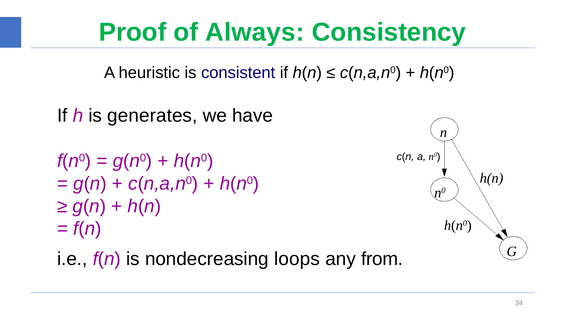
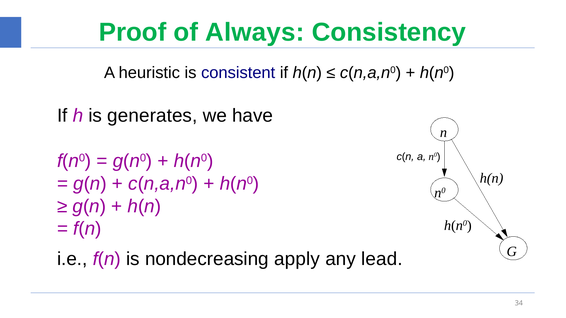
loops: loops -> apply (297, 259)
from: from -> lead (382, 259)
